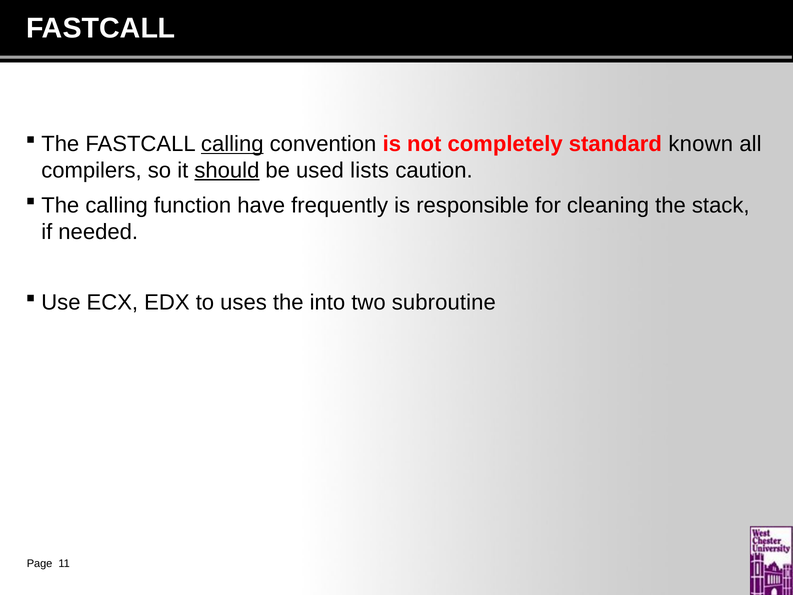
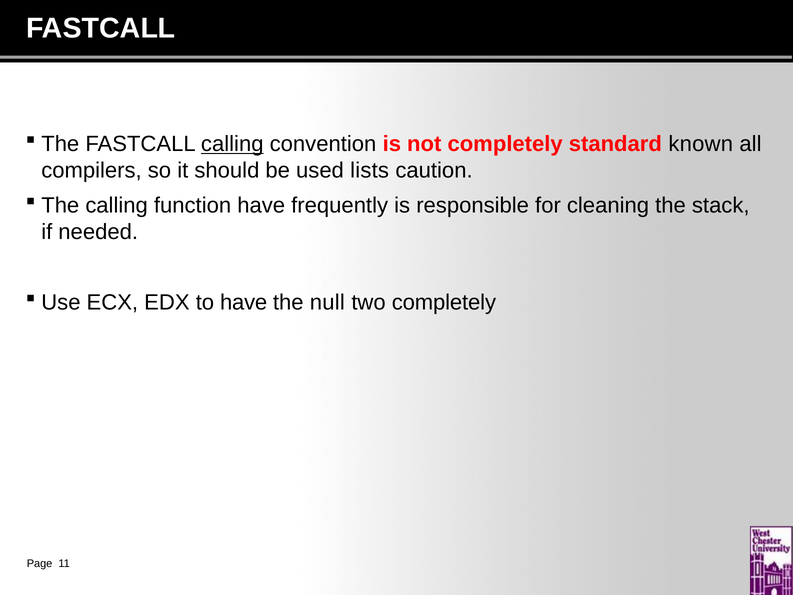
should underline: present -> none (227, 170)
to uses: uses -> have (244, 303)
into: into -> null (327, 303)
two subroutine: subroutine -> completely (444, 303)
